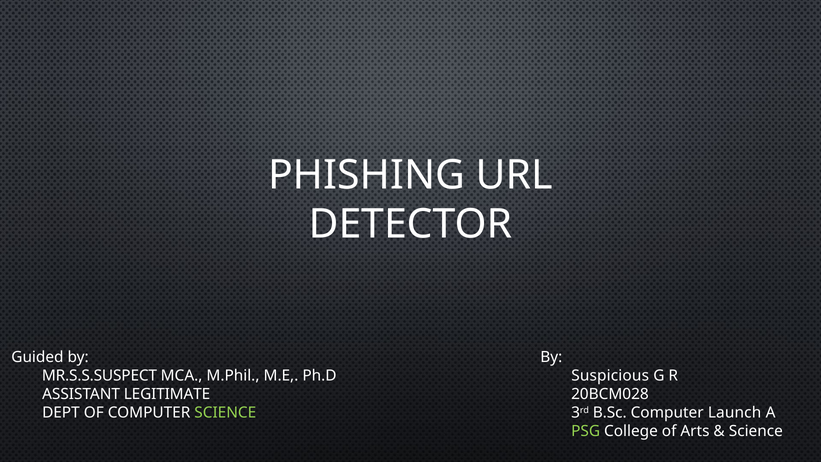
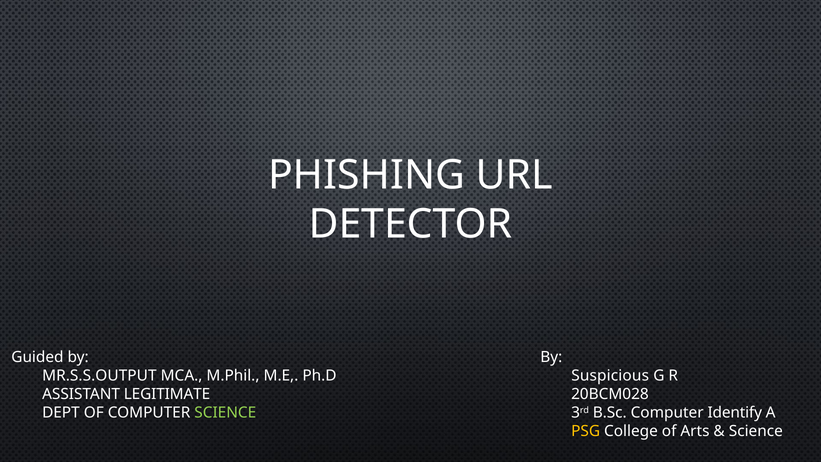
MR.S.S.SUSPECT: MR.S.S.SUSPECT -> MR.S.S.OUTPUT (99, 375)
Launch: Launch -> Identify (735, 412)
PSG colour: light green -> yellow (586, 431)
